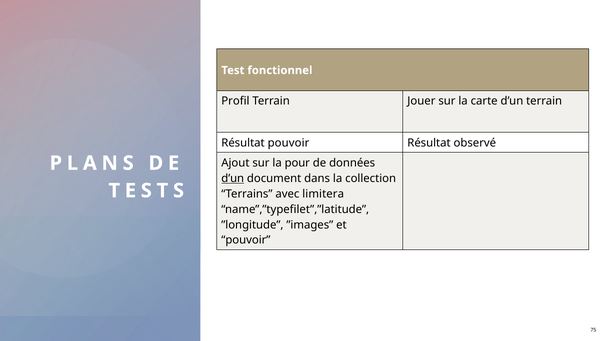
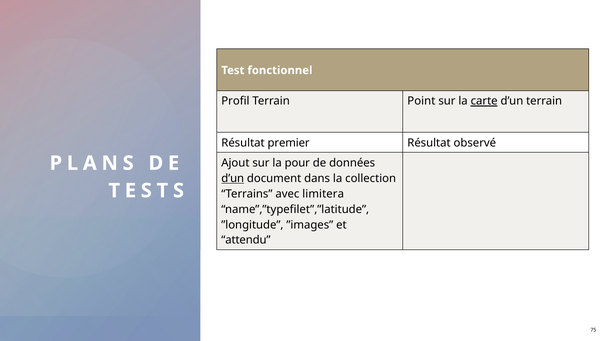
Jouer: Jouer -> Point (421, 101)
carte underline: none -> present (484, 101)
Résultat pouvoir: pouvoir -> premier (289, 143)
pouvoir: pouvoir -> attendu (246, 240)
